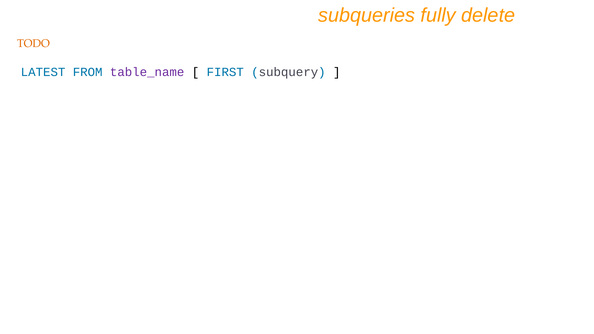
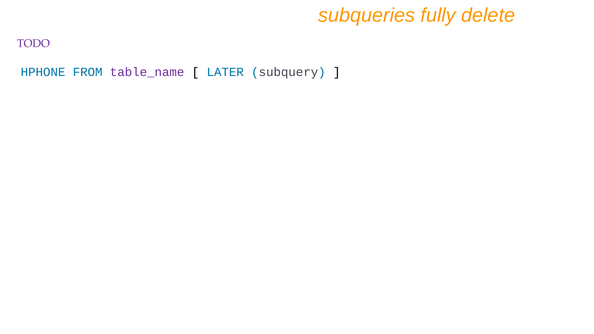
TODO colour: orange -> purple (34, 43)
LATEST: LATEST -> HPHONE (43, 72)
FIRST: FIRST -> LATER (225, 72)
